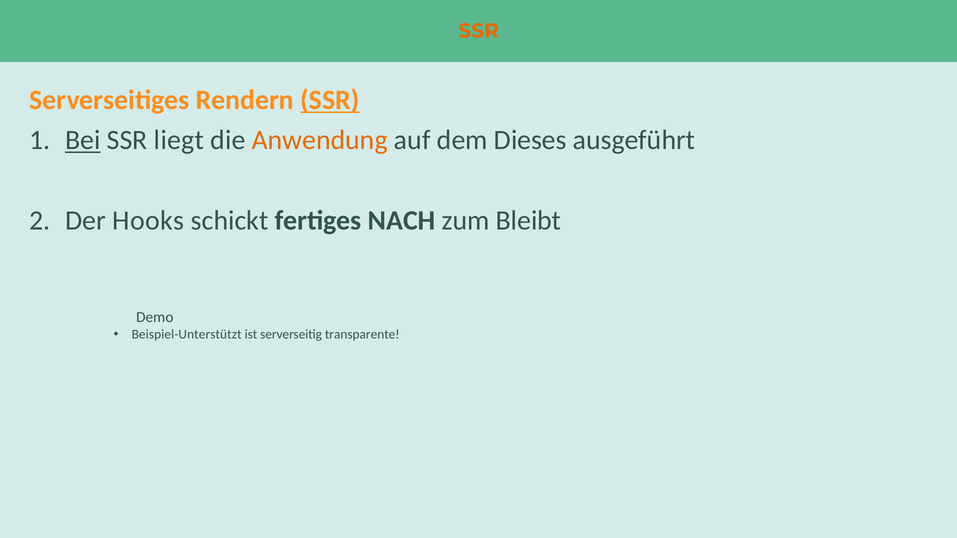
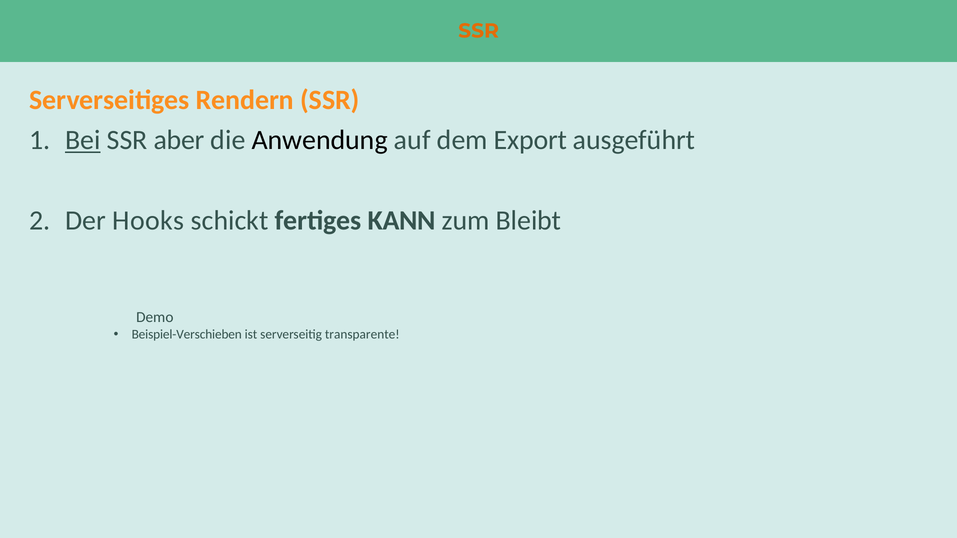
SSR underline: present -> none (330, 100)
liegt: liegt -> aber (179, 140)
Anwendung colour: orange -> black (320, 140)
Dieses: Dieses -> Export (530, 140)
NACH: NACH -> KANN (402, 221)
Beispiel-Unterstützt: Beispiel-Unterstützt -> Beispiel-Verschieben (187, 335)
